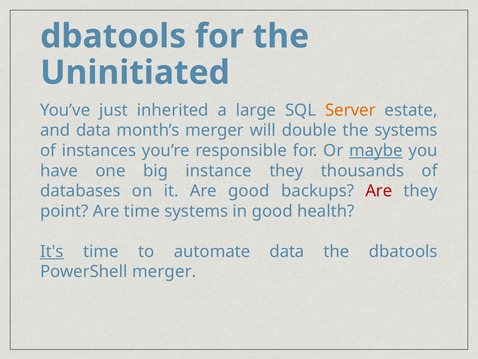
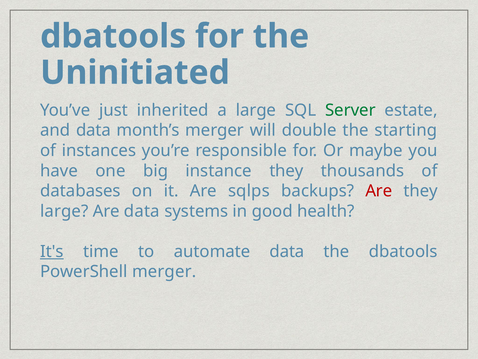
Server colour: orange -> green (350, 110)
the systems: systems -> starting (406, 130)
maybe underline: present -> none (376, 150)
Are good: good -> sqlps (249, 191)
point: point -> large (64, 211)
Are time: time -> data (142, 211)
